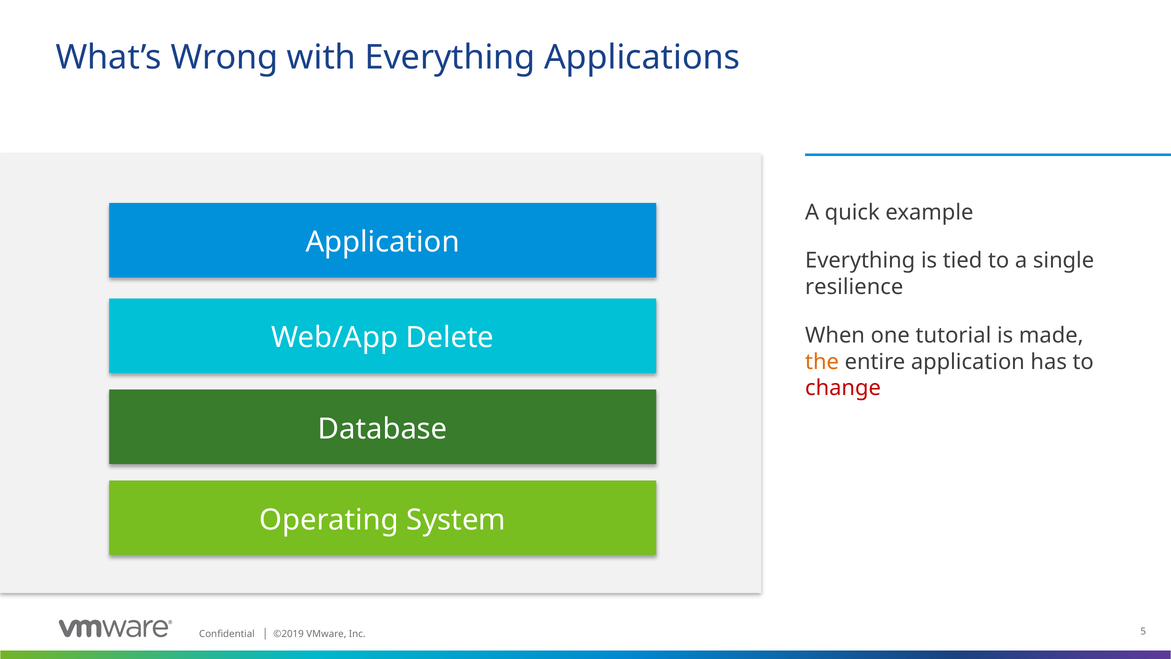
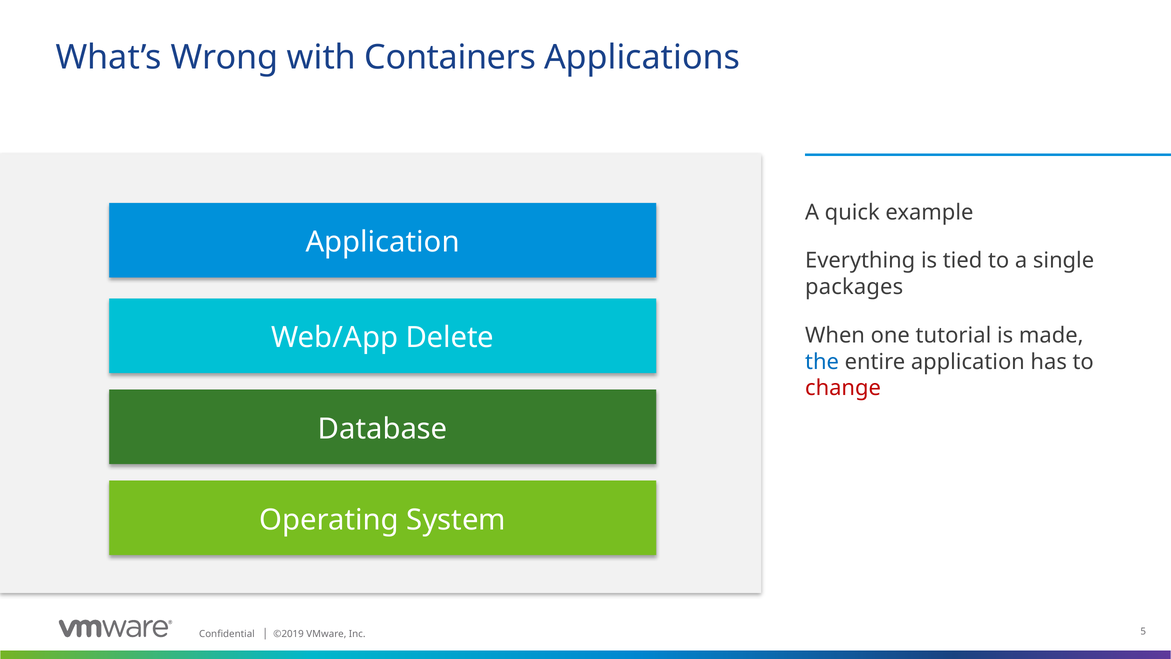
with Everything: Everything -> Containers (450, 58)
resilience: resilience -> packages (854, 287)
the colour: orange -> blue (822, 362)
